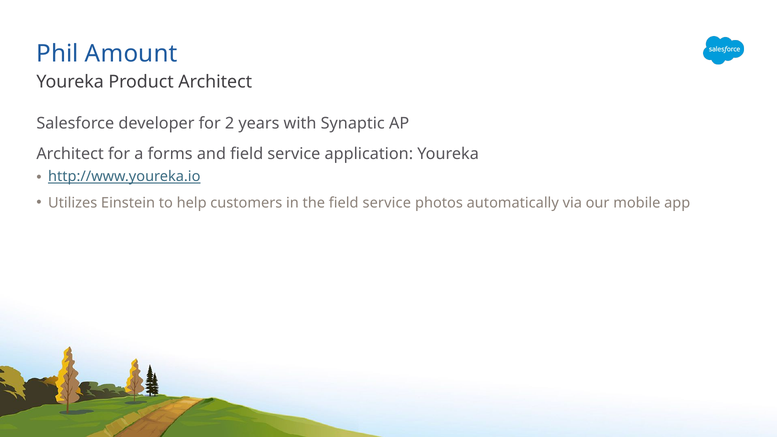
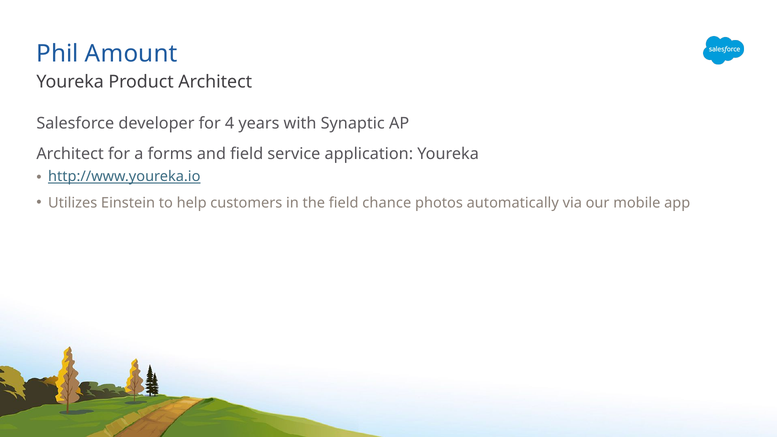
2: 2 -> 4 (230, 123)
the field service: service -> chance (387, 203)
